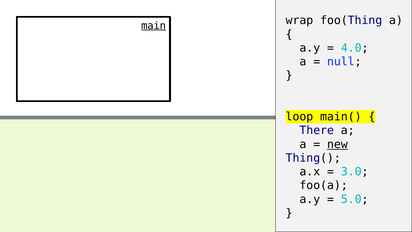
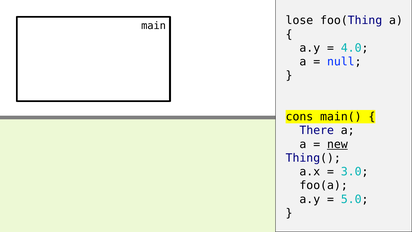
wrap: wrap -> lose (299, 20)
main underline: present -> none (154, 26)
loop: loop -> cons (299, 117)
